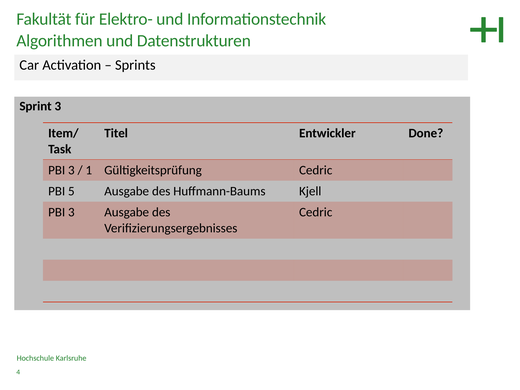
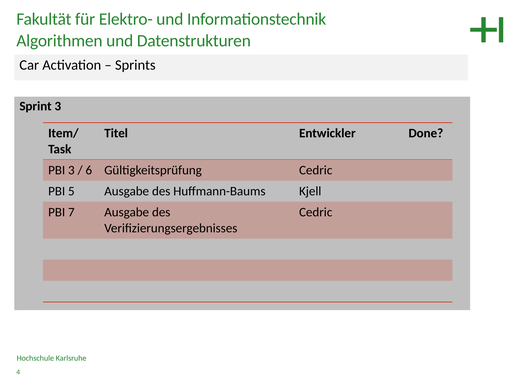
1: 1 -> 6 (89, 170)
3: 3 -> 7 (71, 212)
